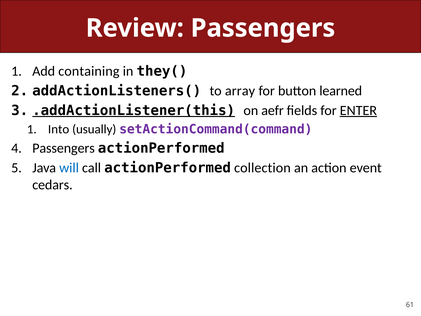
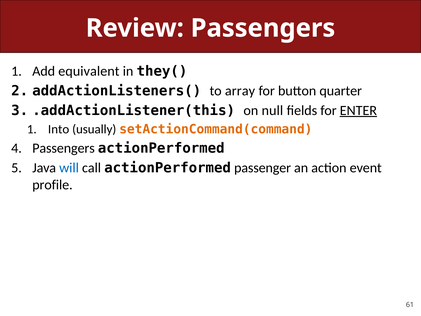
containing: containing -> equivalent (89, 71)
learned: learned -> quarter (341, 91)
.addActionListener(this underline: present -> none (134, 110)
aefr: aefr -> null (272, 110)
setActionCommand(command colour: purple -> orange (216, 129)
collection: collection -> passenger (263, 168)
cedars: cedars -> profile (52, 185)
